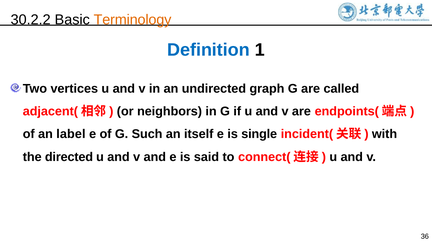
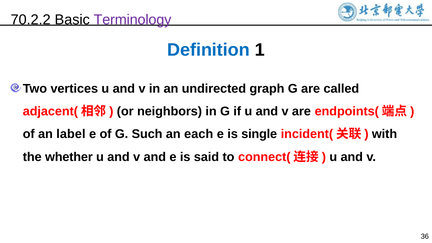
30.2.2: 30.2.2 -> 70.2.2 (31, 20)
Terminology colour: orange -> purple (133, 20)
itself: itself -> each (199, 134)
directed: directed -> whether (69, 157)
